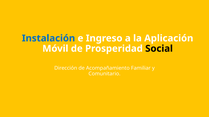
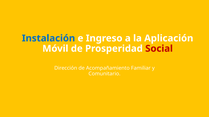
Social colour: black -> red (159, 49)
